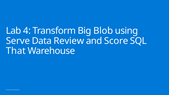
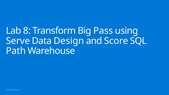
4: 4 -> 8 (27, 31)
Blob: Blob -> Pass (103, 31)
Review: Review -> Design (69, 41)
That: That -> Path (16, 51)
